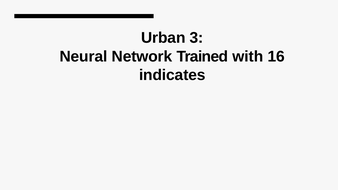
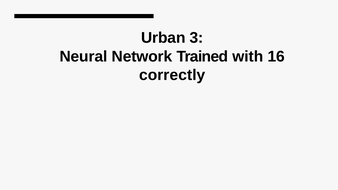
indicates: indicates -> correctly (172, 75)
